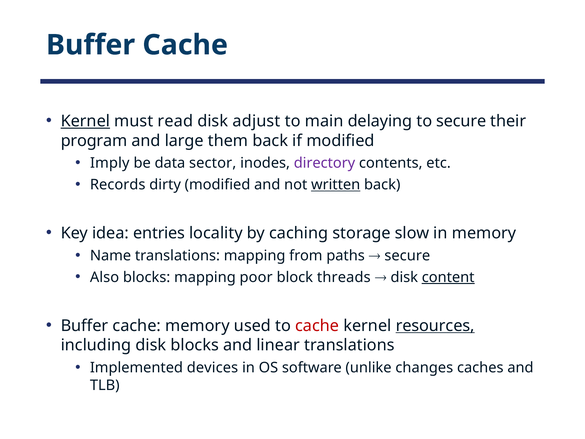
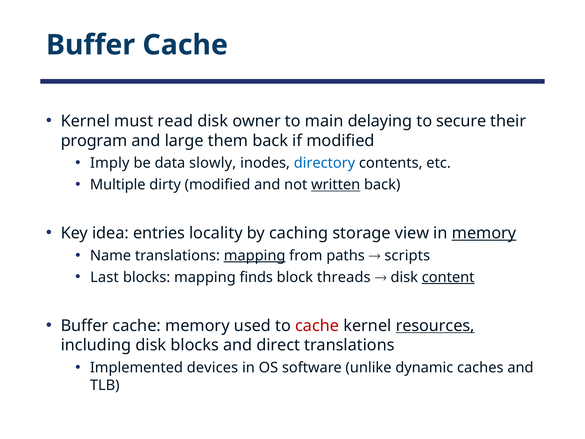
Kernel underline: present -> none (85, 121)
adjust: adjust -> owner (257, 121)
sector: sector -> slowly (213, 163)
directory colour: purple -> blue (324, 163)
Records: Records -> Multiple (118, 185)
slow: slow -> view (412, 233)
memory underline: none -> present (484, 233)
mapping underline: none -> present (255, 255)
secure: secure -> scripts (407, 255)
Also: Also -> Last (104, 277)
poor: poor -> finds (256, 277)
linear: linear -> direct (278, 345)
changes: changes -> dynamic (424, 367)
